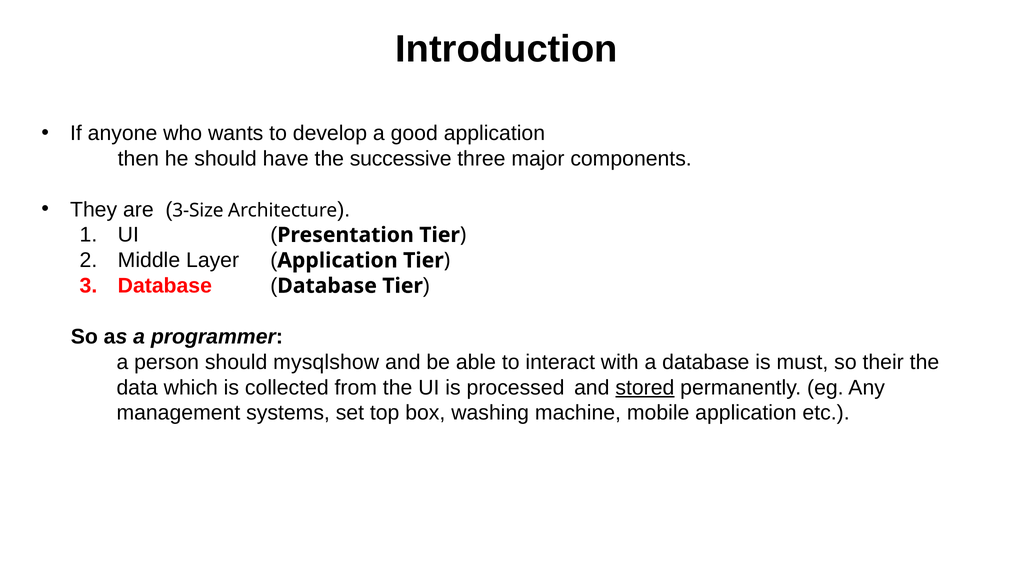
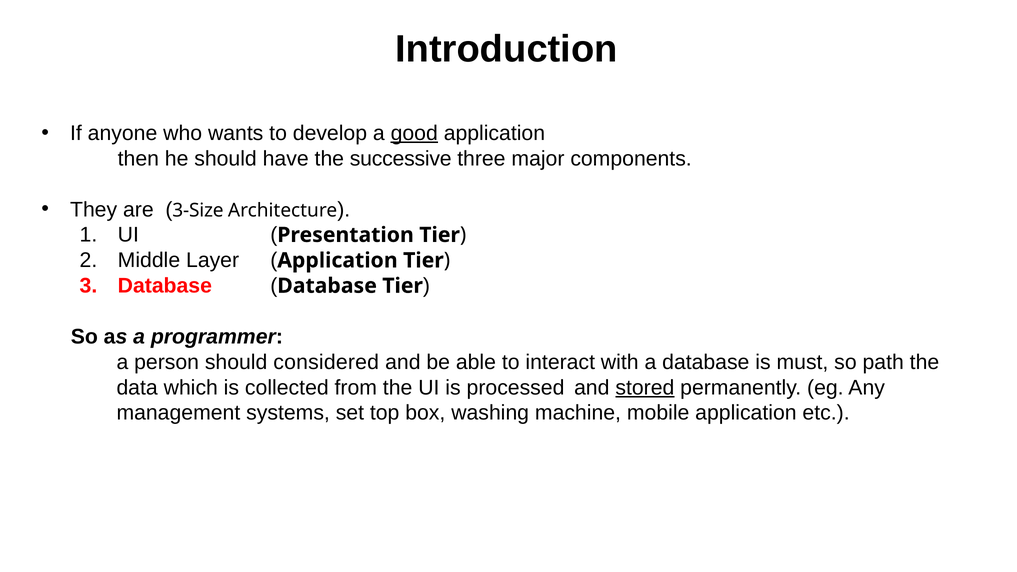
good underline: none -> present (414, 133)
mysqlshow: mysqlshow -> considered (326, 362)
their: their -> path (883, 362)
